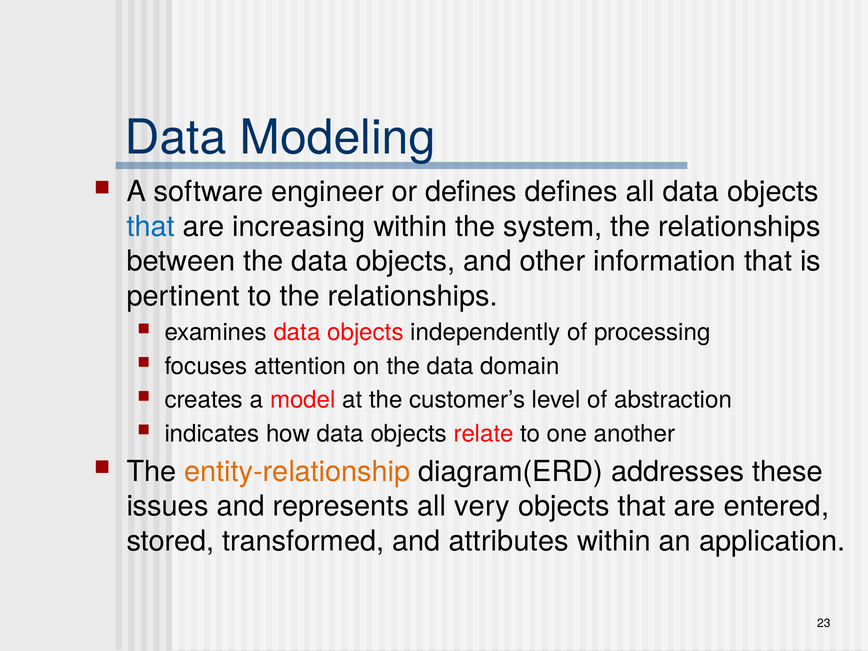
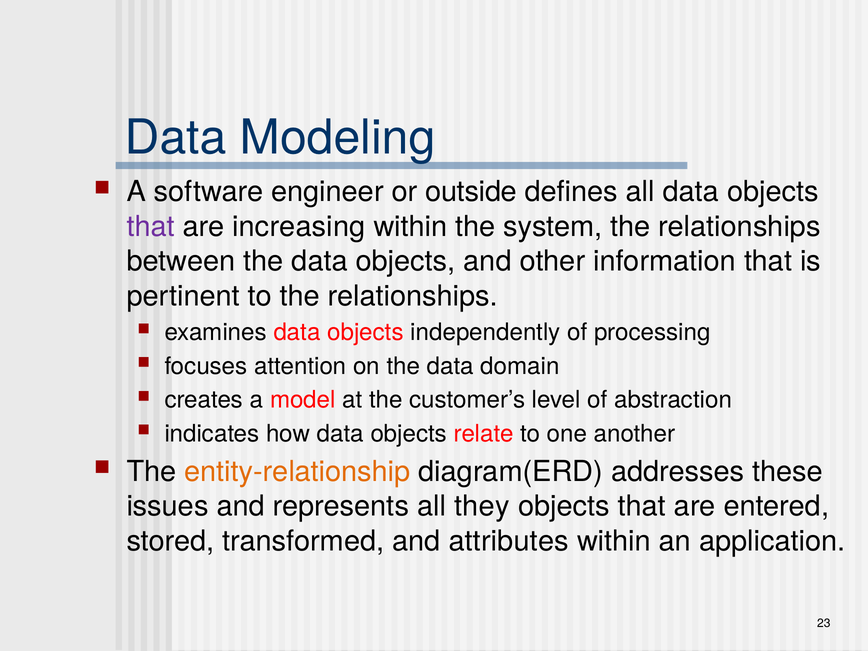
or defines: defines -> outside (471, 192)
that colour: blue -> purple (151, 227)
very: very -> they (482, 506)
